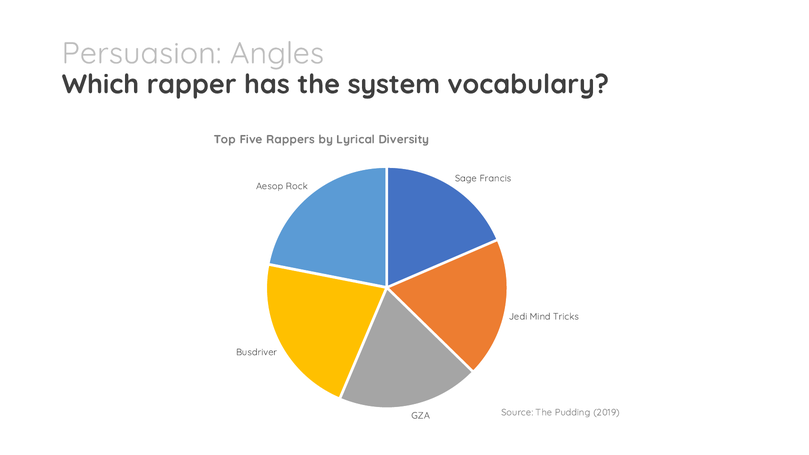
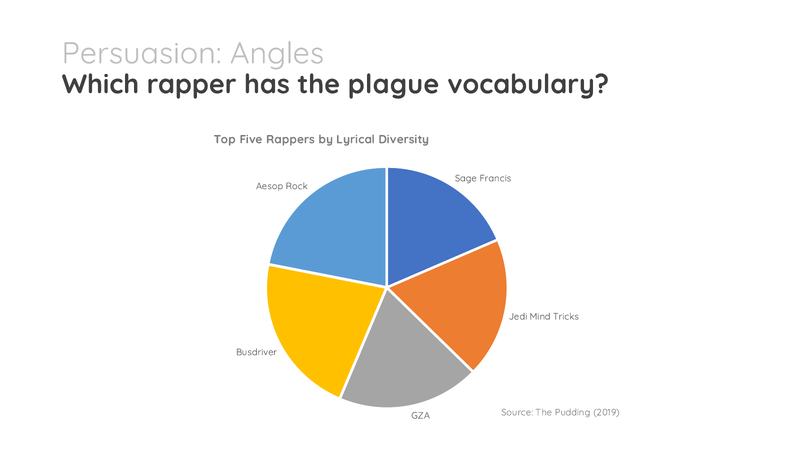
system: system -> plague (394, 84)
